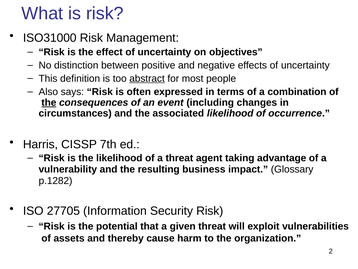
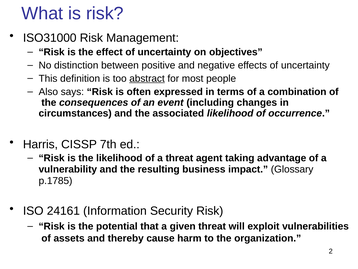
the underline: present -> none (49, 102)
p.1282: p.1282 -> p.1785 (56, 180)
27705: 27705 -> 24161 (63, 210)
